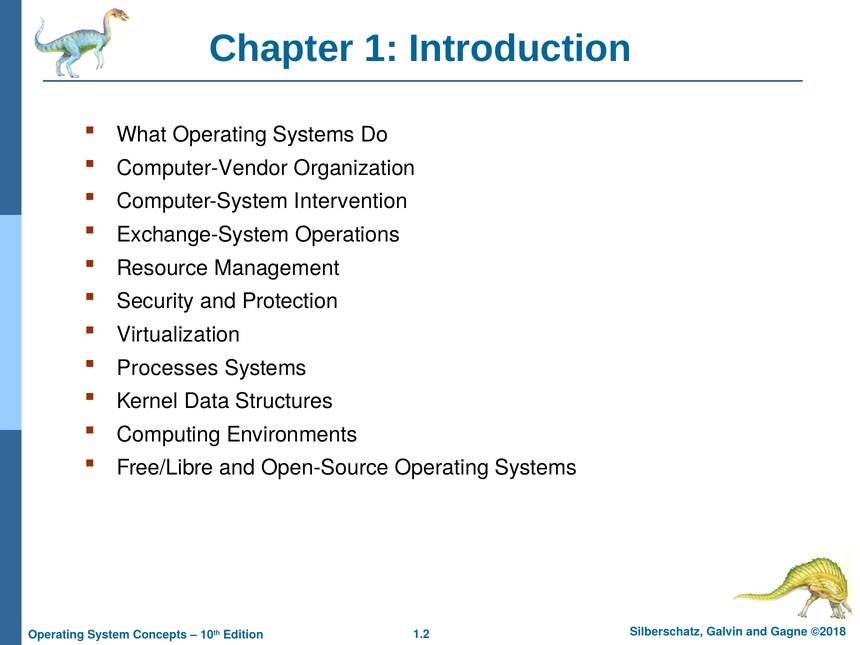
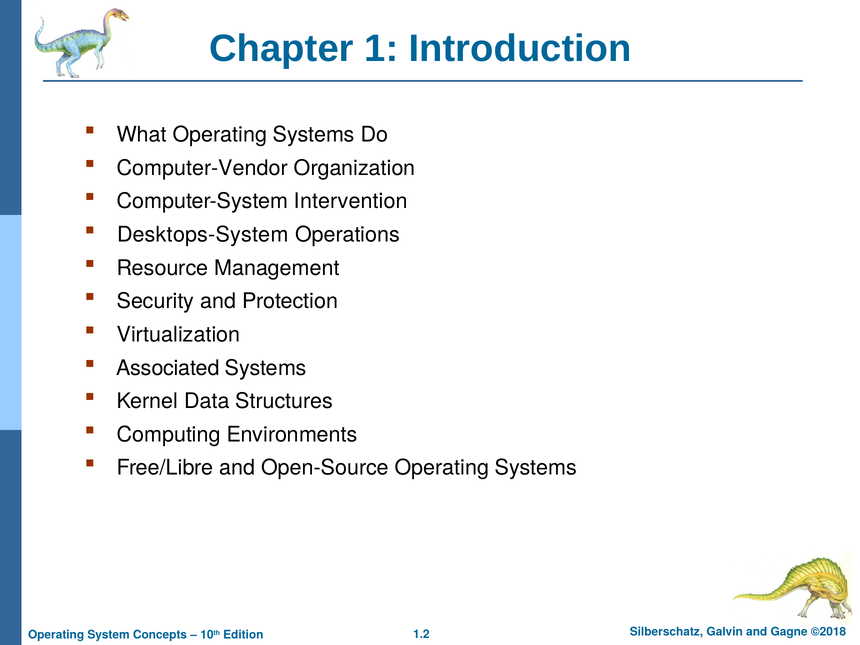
Exchange-System: Exchange-System -> Desktops-System (203, 235)
Processes: Processes -> Associated (168, 368)
